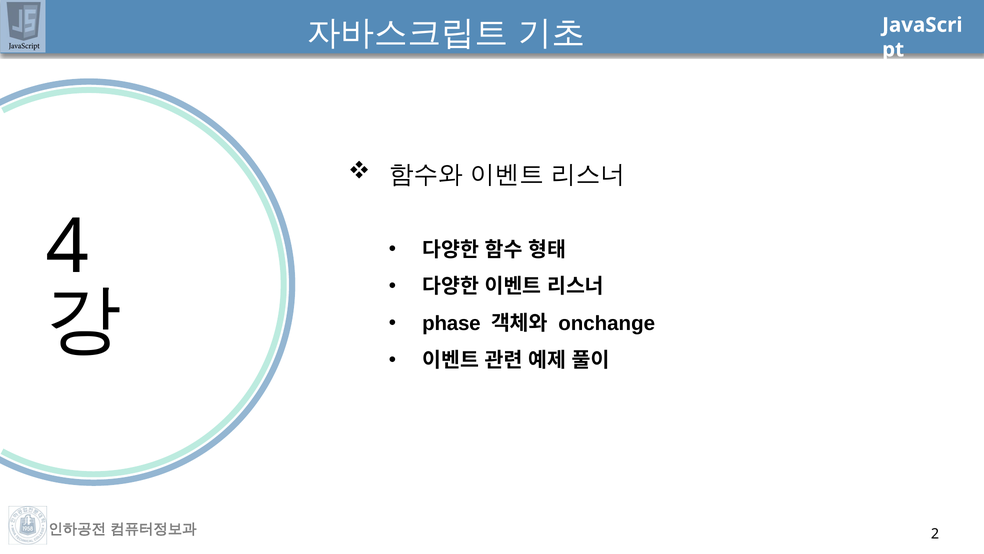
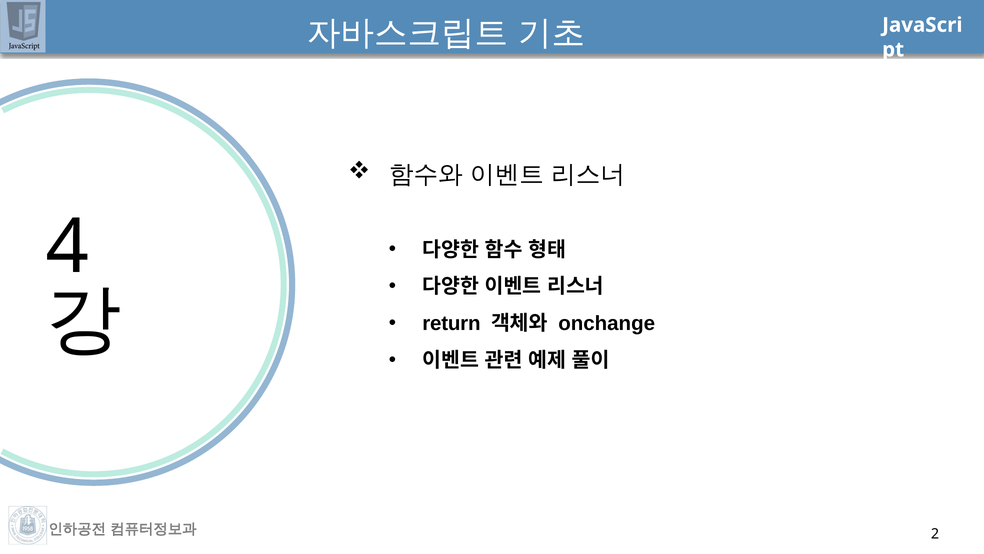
phase: phase -> return (451, 323)
